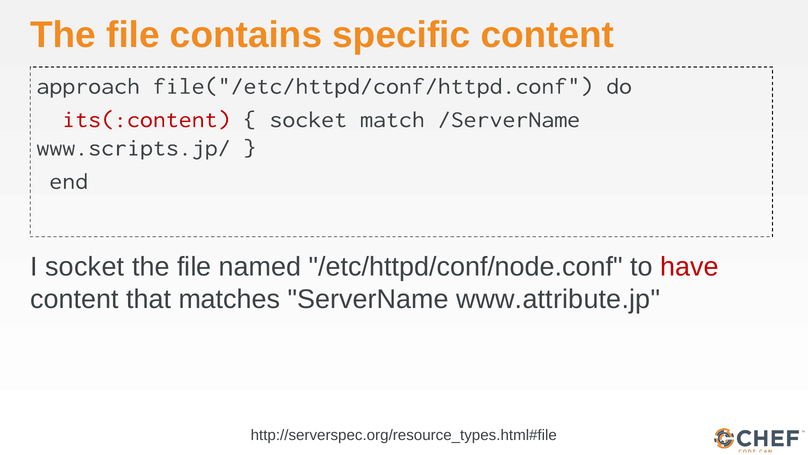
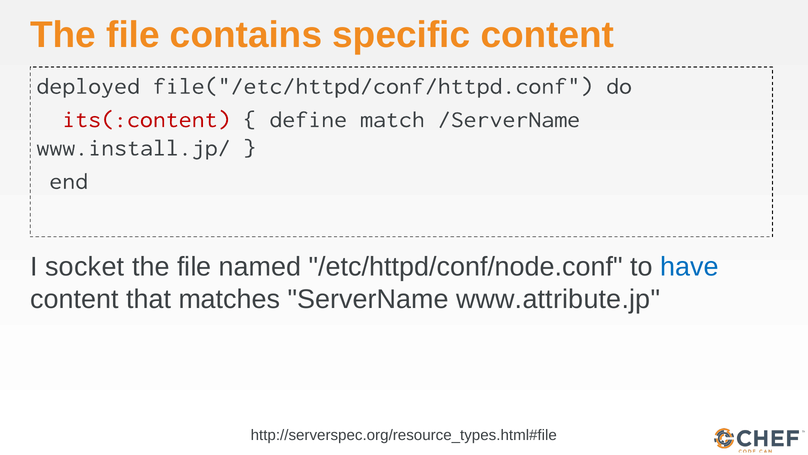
approach: approach -> deployed (88, 86)
socket: socket -> define (308, 119)
www.scripts.jp/: www.scripts.jp/ -> www.install.jp/ (134, 147)
have colour: red -> blue (690, 267)
